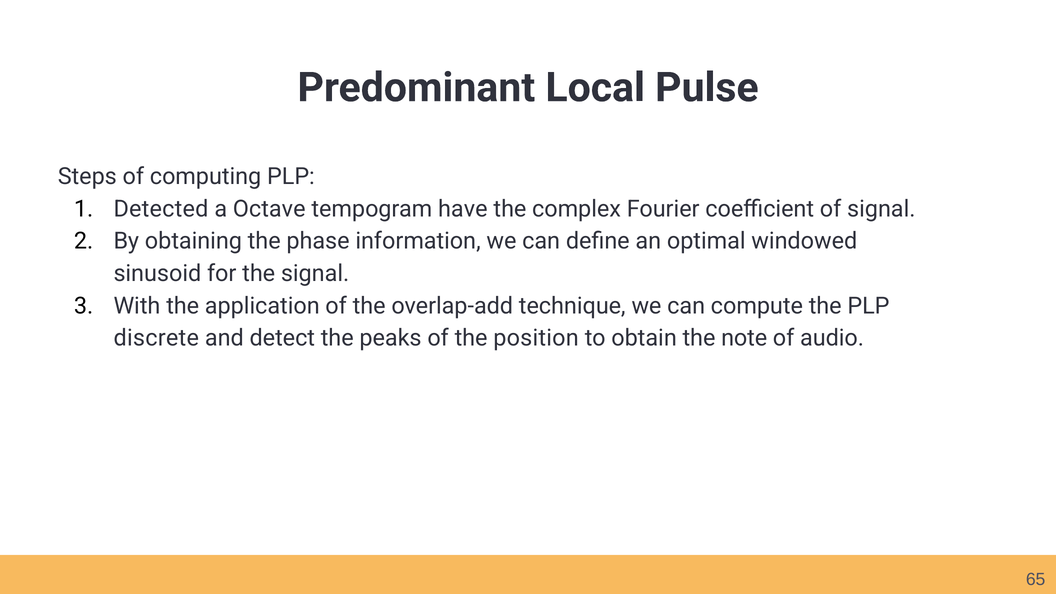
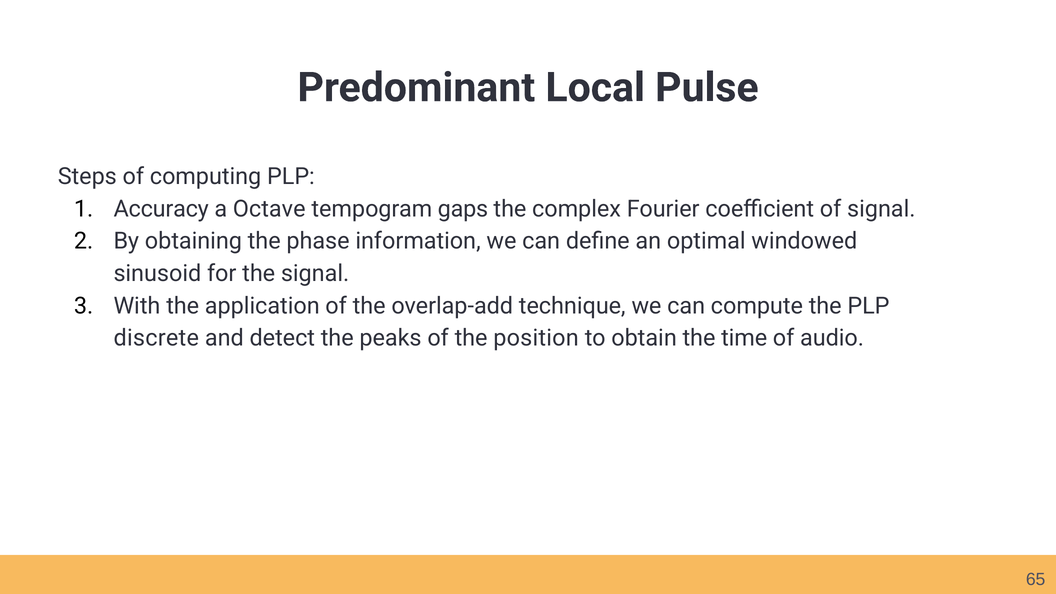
Detected: Detected -> Accuracy (161, 209)
have: have -> gaps (463, 209)
note: note -> time (744, 338)
